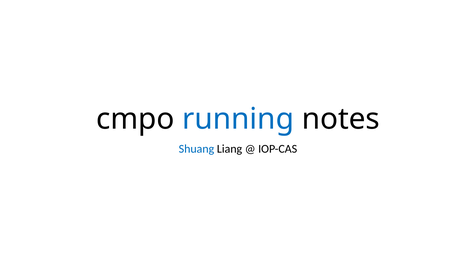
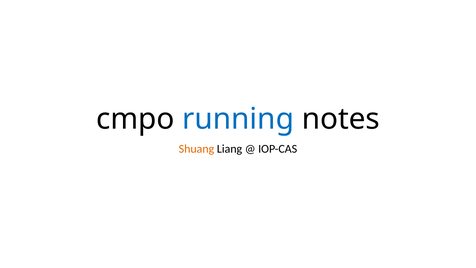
Shuang colour: blue -> orange (196, 149)
